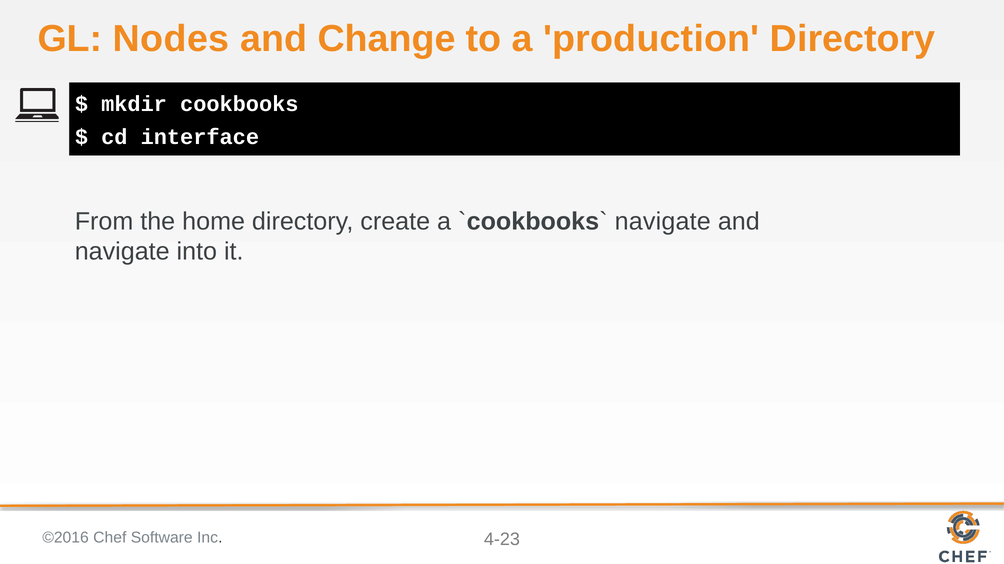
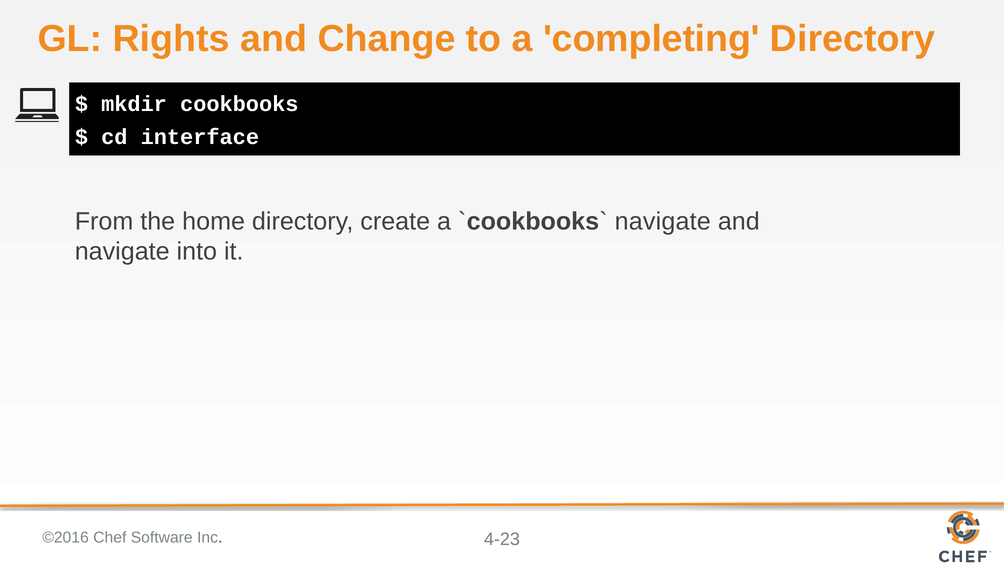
Nodes: Nodes -> Rights (171, 39)
production: production -> completing (651, 39)
